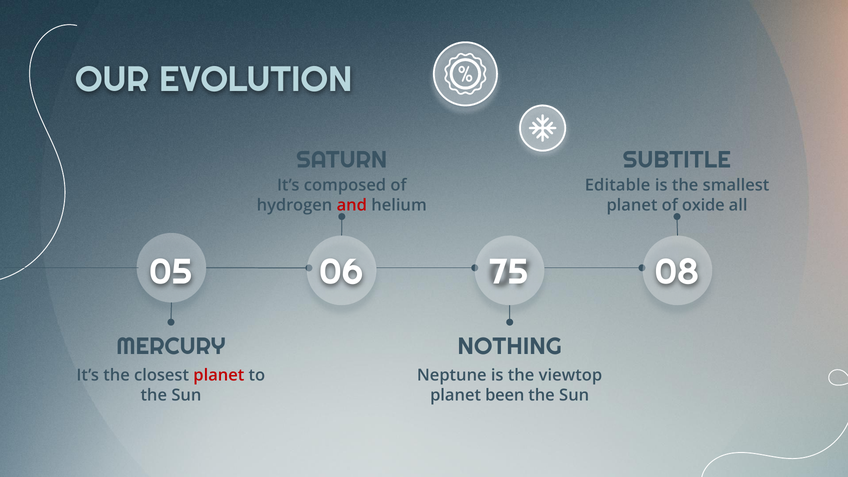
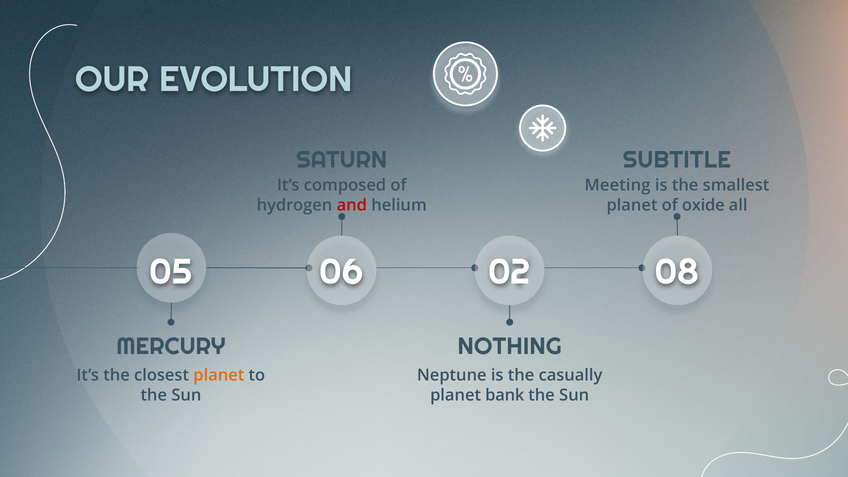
Editable: Editable -> Meeting (618, 185)
75: 75 -> 02 (509, 272)
planet colour: red -> orange (219, 376)
viewtop: viewtop -> casually (570, 376)
been: been -> bank (505, 395)
